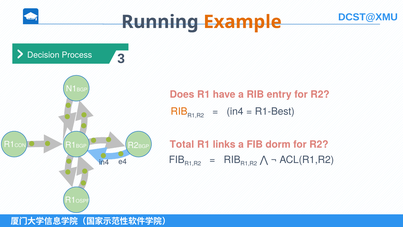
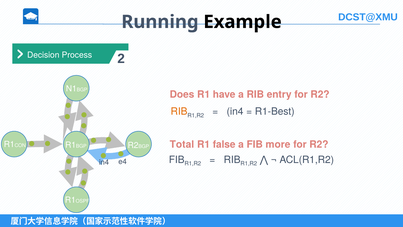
Example colour: orange -> black (243, 22)
3: 3 -> 2 (121, 59)
links: links -> false (224, 144)
dorm: dorm -> more (278, 144)
